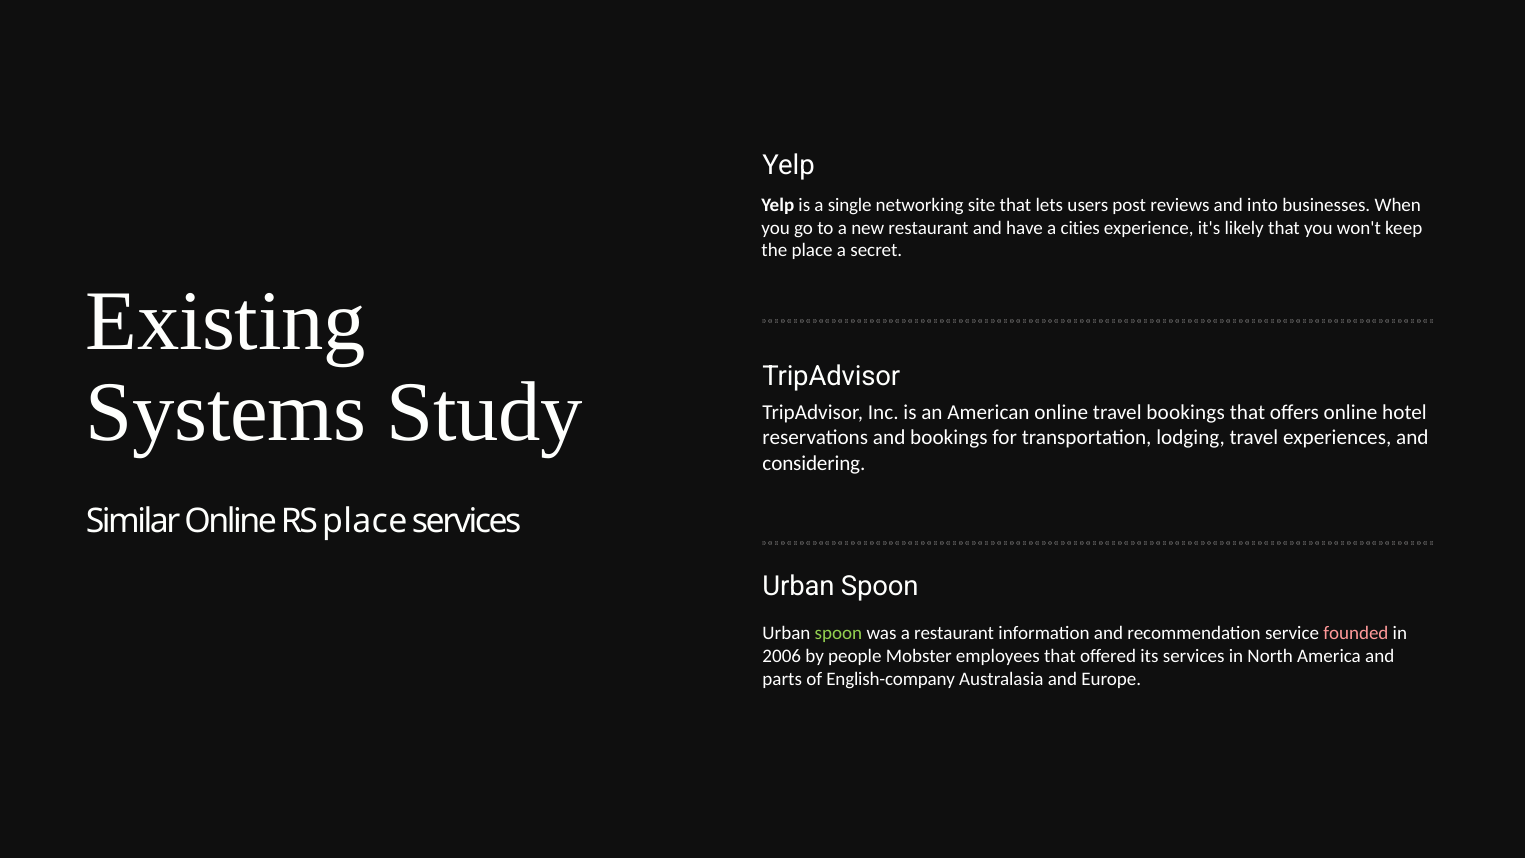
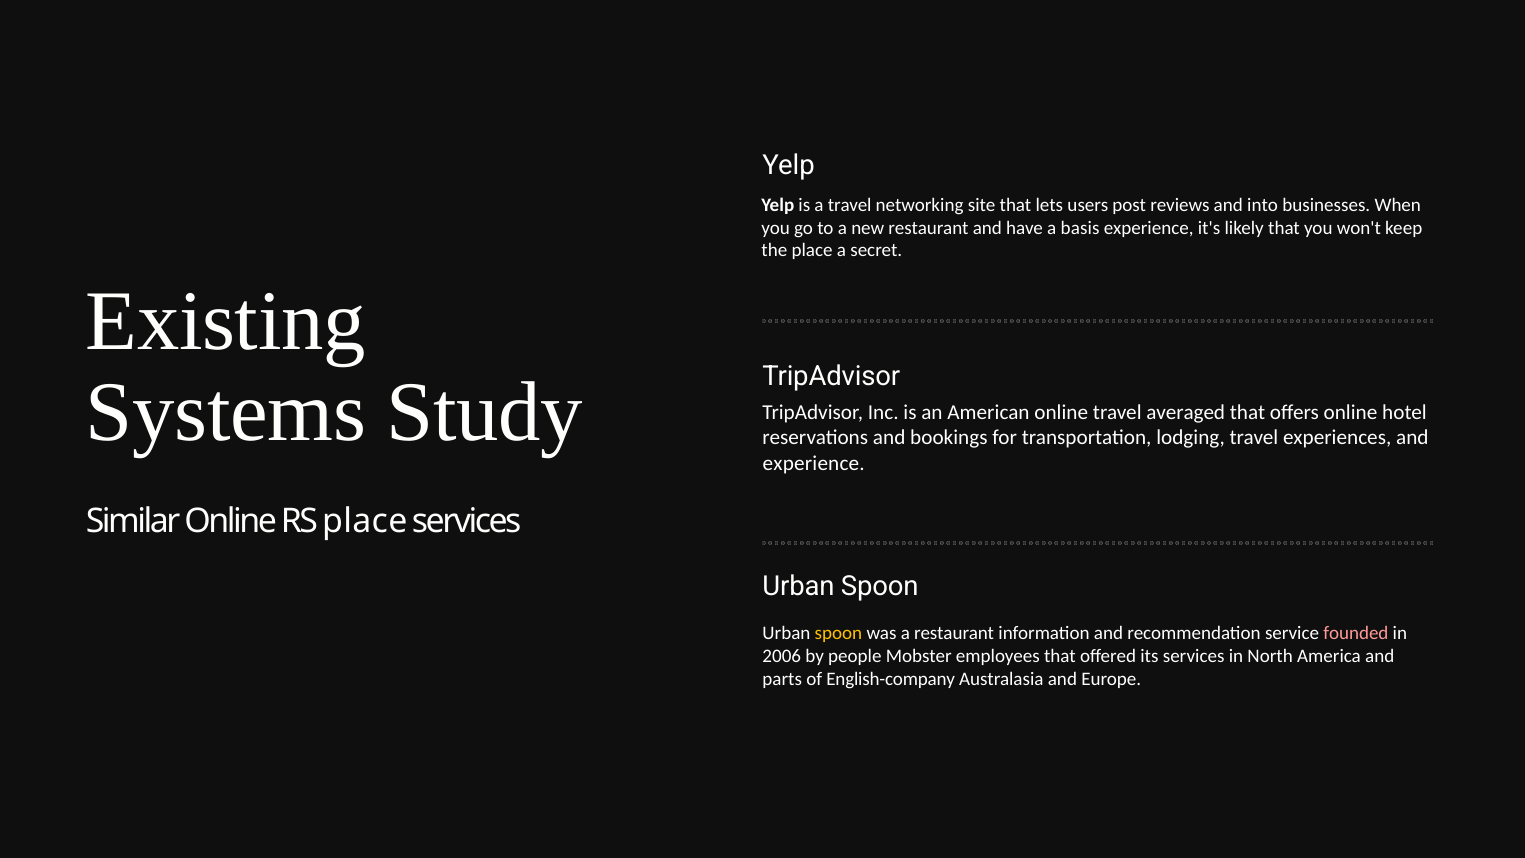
a single: single -> travel (850, 205)
cities: cities -> basis (1080, 228)
travel bookings: bookings -> averaged (1186, 412)
considering: considering -> experience (814, 463)
spoon colour: light green -> yellow (838, 633)
